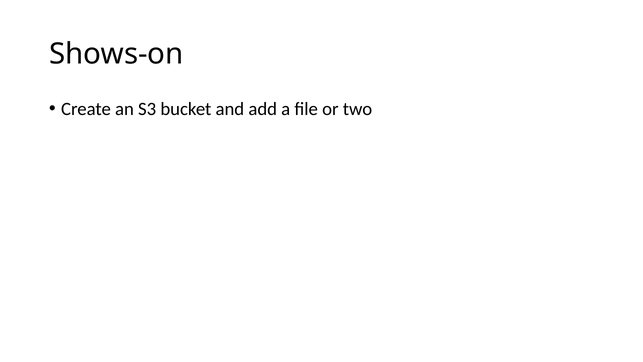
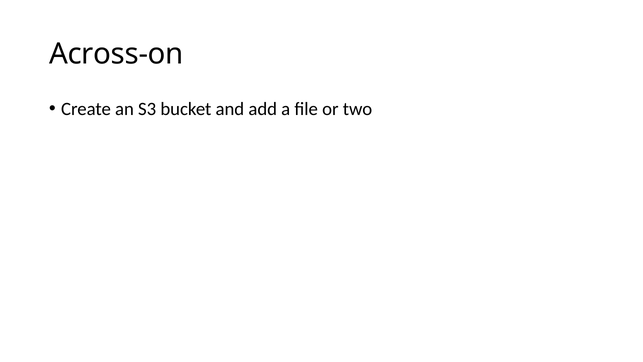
Shows-on: Shows-on -> Across-on (116, 54)
